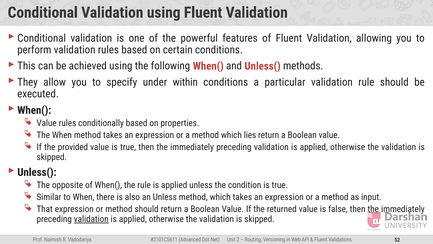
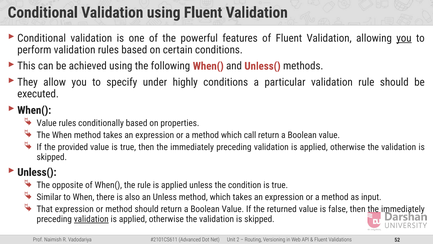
you underline: none -> present (404, 38)
within: within -> highly (185, 82)
lies: lies -> call (250, 135)
